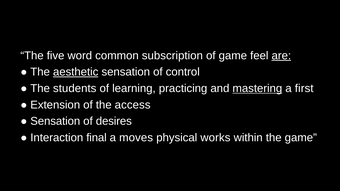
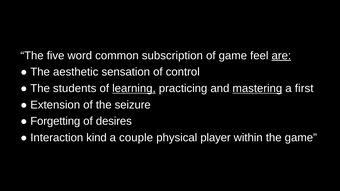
aesthetic underline: present -> none (76, 72)
learning underline: none -> present (134, 89)
access: access -> seizure (133, 105)
Sensation: Sensation -> Forgetting (55, 121)
final: final -> kind (96, 138)
moves: moves -> couple (136, 138)
works: works -> player (216, 138)
